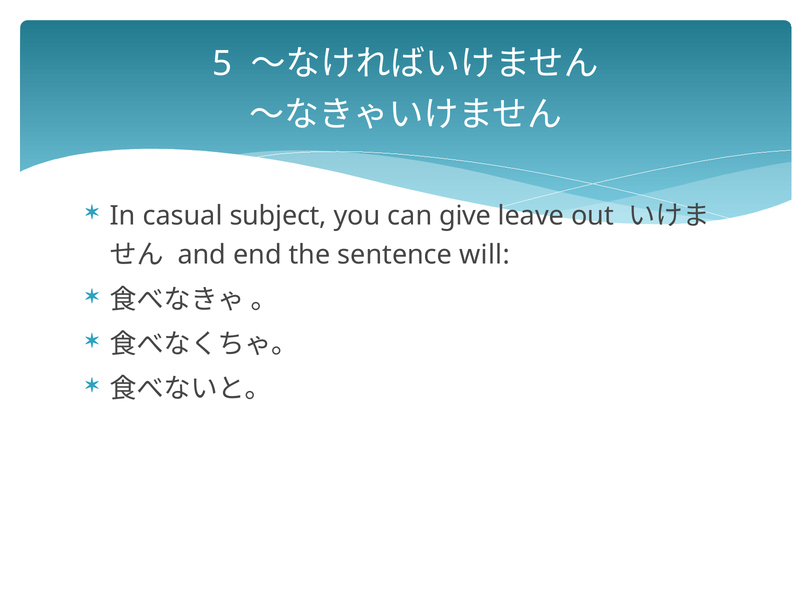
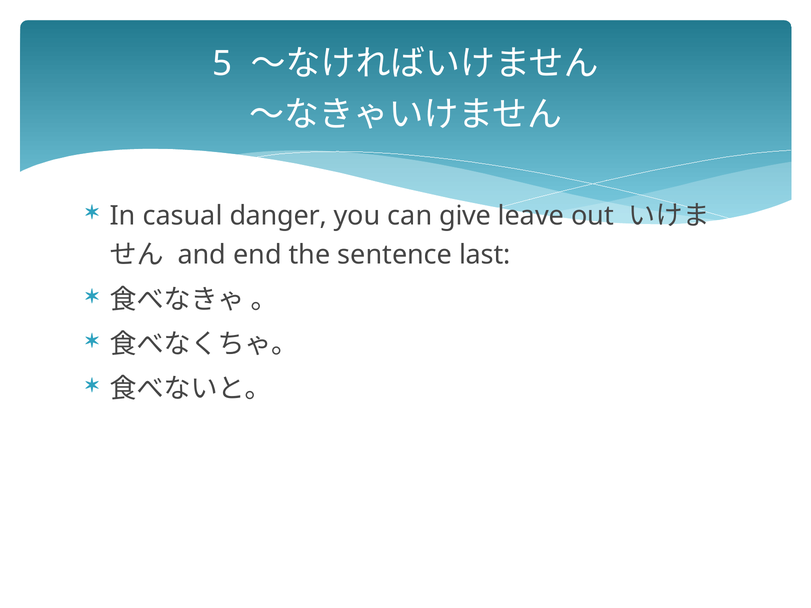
subject: subject -> danger (278, 216)
will: will -> last (485, 255)
